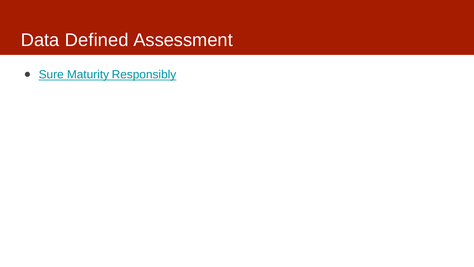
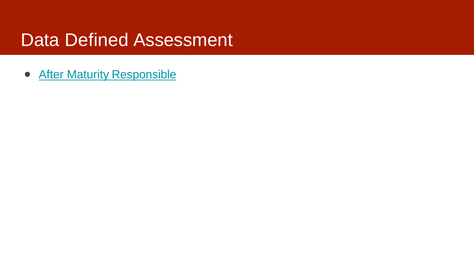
Sure: Sure -> After (51, 75)
Responsibly: Responsibly -> Responsible (144, 75)
